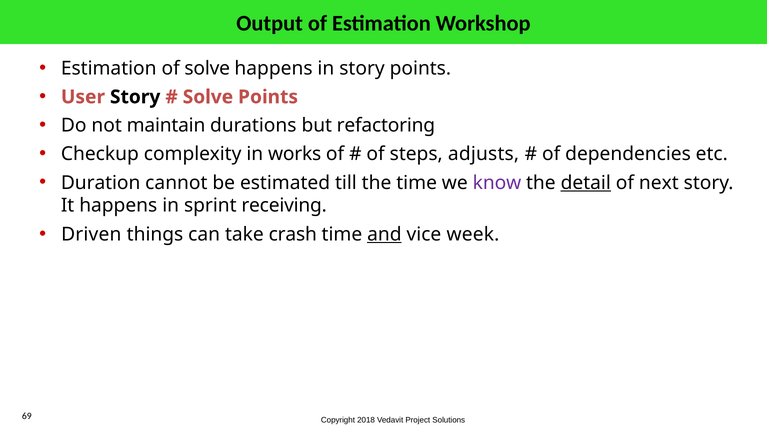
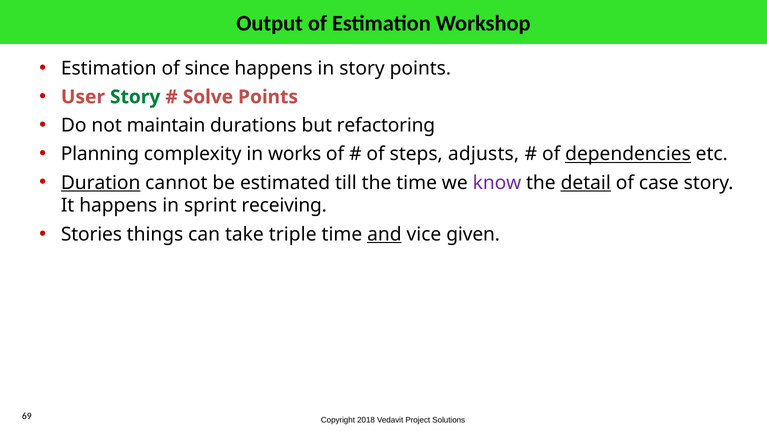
of solve: solve -> since (207, 68)
Story colour: black -> green (135, 97)
Checkup: Checkup -> Planning (100, 154)
dependencies underline: none -> present (628, 154)
Duration underline: none -> present (101, 183)
next: next -> case (659, 183)
Driven: Driven -> Stories (91, 234)
crash: crash -> triple (293, 234)
week: week -> given (473, 234)
